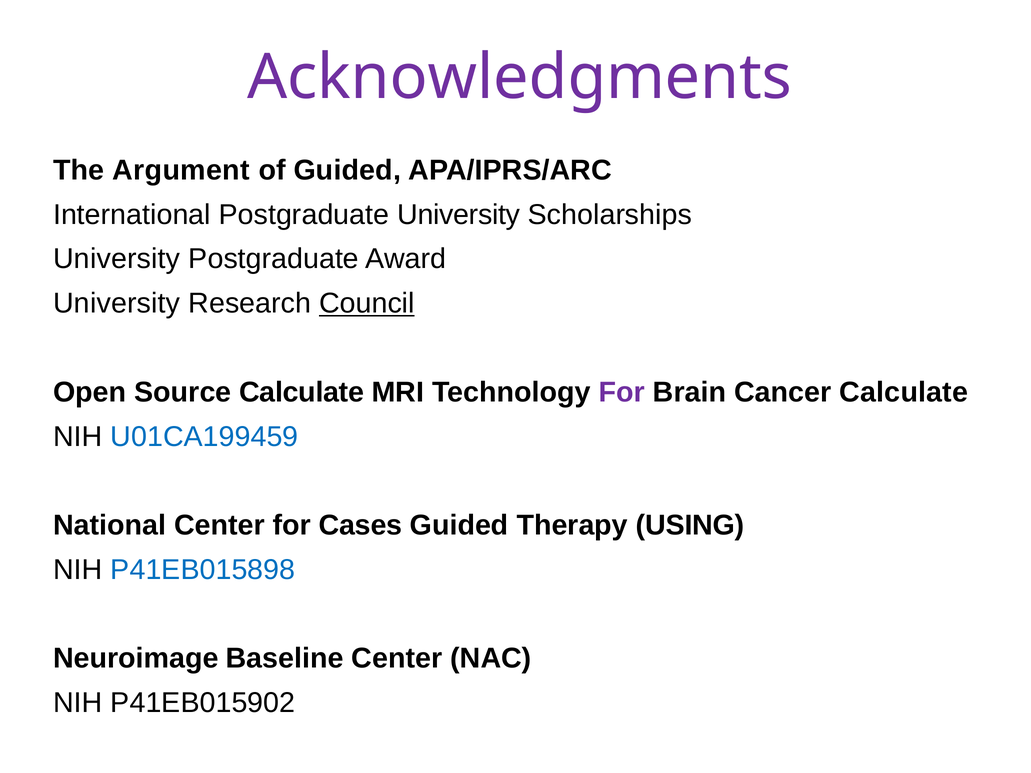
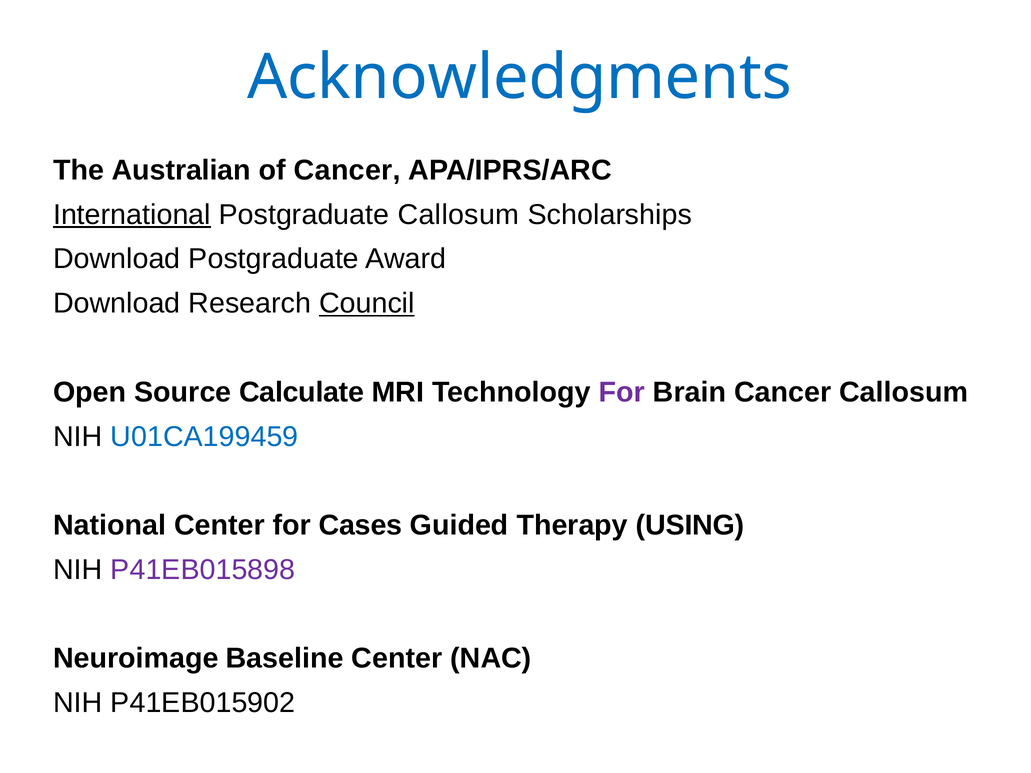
Acknowledgments colour: purple -> blue (520, 77)
Argument: Argument -> Australian (181, 170)
of Guided: Guided -> Cancer (347, 170)
International underline: none -> present (132, 215)
Postgraduate University: University -> Callosum (458, 215)
University: University -> Download (117, 259)
University: University -> Download (117, 303)
Cancer Calculate: Calculate -> Callosum (904, 392)
P41EB015898 colour: blue -> purple (203, 570)
